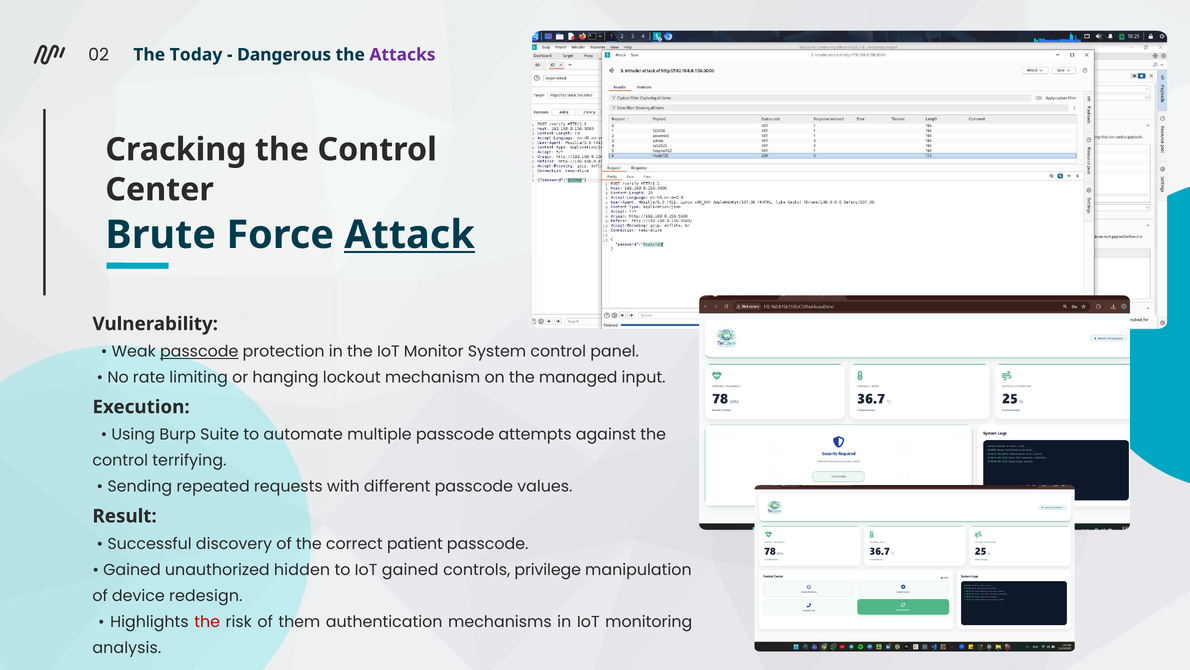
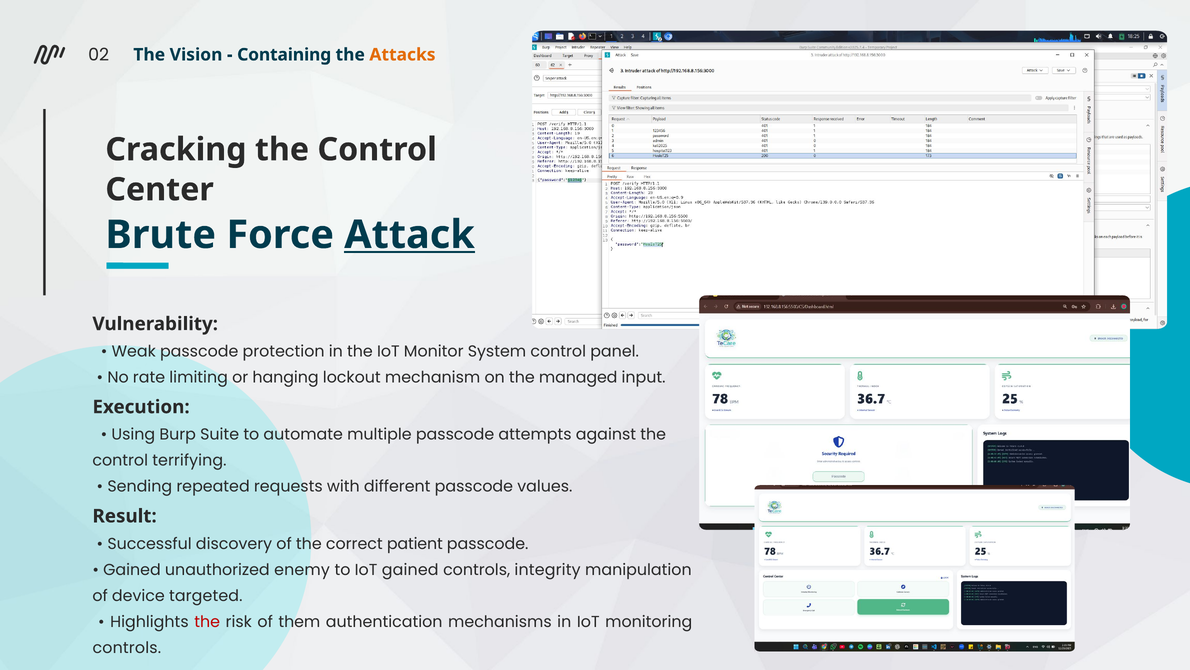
Today: Today -> Vision (196, 55)
Dangerous: Dangerous -> Containing (284, 55)
Attacks colour: purple -> orange (402, 55)
passcode underline: present -> none (199, 351)
hidden: hidden -> enemy (302, 569)
privilege: privilege -> integrity (548, 569)
redesign: redesign -> targeted (206, 595)
analysis: analysis -> controls (127, 647)
